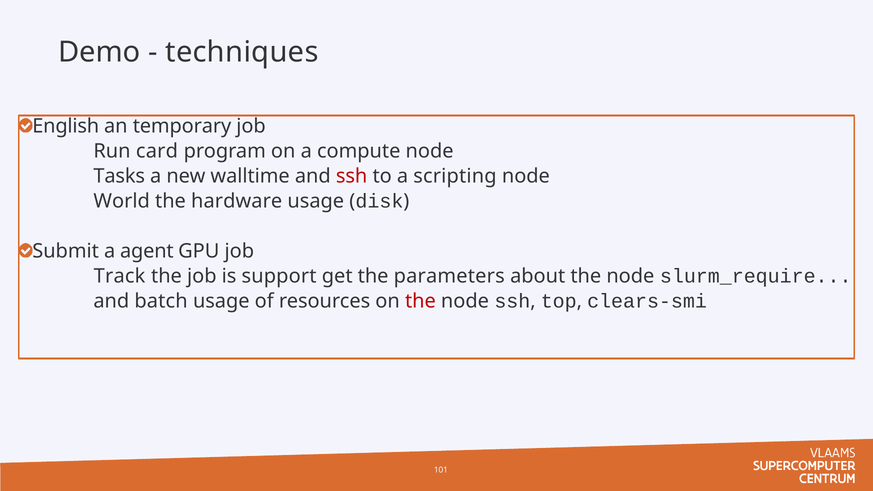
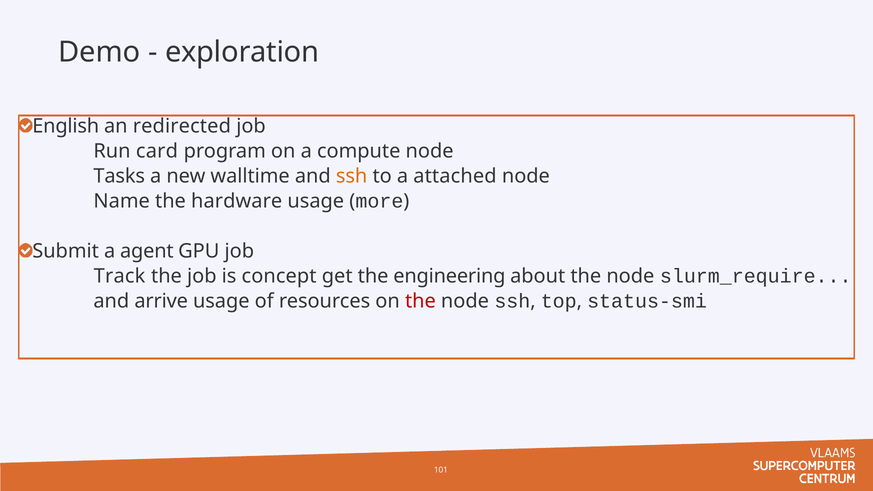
techniques: techniques -> exploration (242, 52)
temporary: temporary -> redirected (182, 126)
ssh colour: red -> orange (352, 176)
scripting: scripting -> attached (455, 176)
World: World -> Name (122, 201)
disk: disk -> more (379, 201)
support: support -> concept (279, 276)
parameters: parameters -> engineering (449, 276)
batch: batch -> arrive (161, 301)
clears-smi: clears-smi -> status-smi (647, 301)
